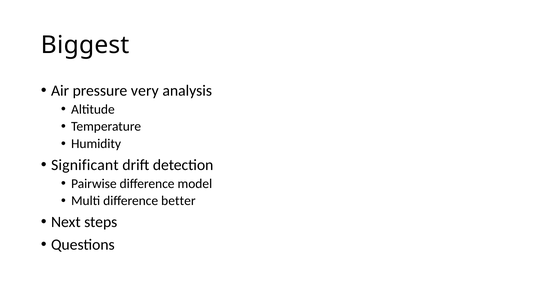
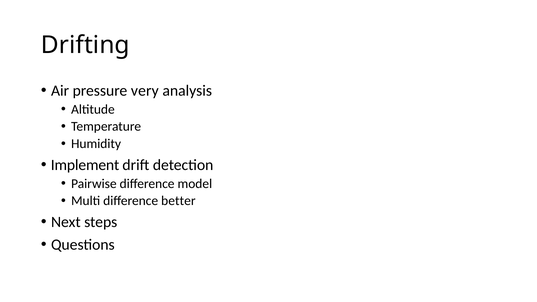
Biggest: Biggest -> Drifting (85, 45)
Significant: Significant -> Implement (85, 165)
